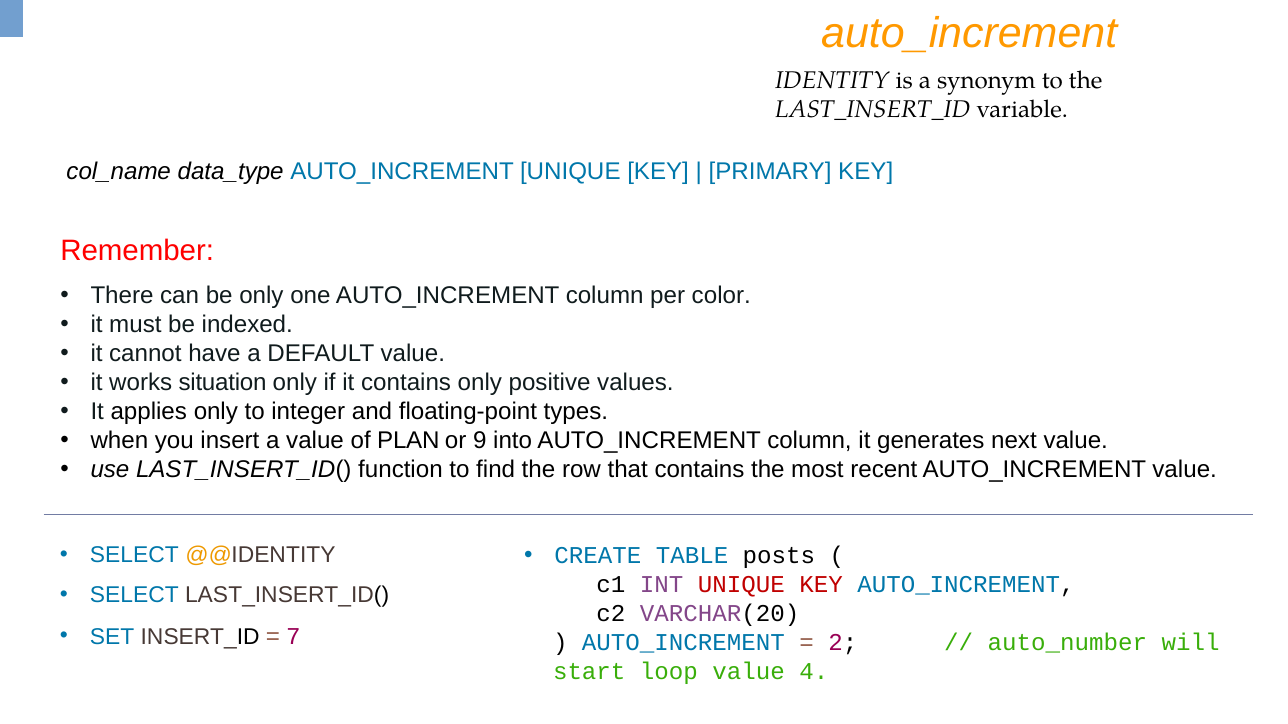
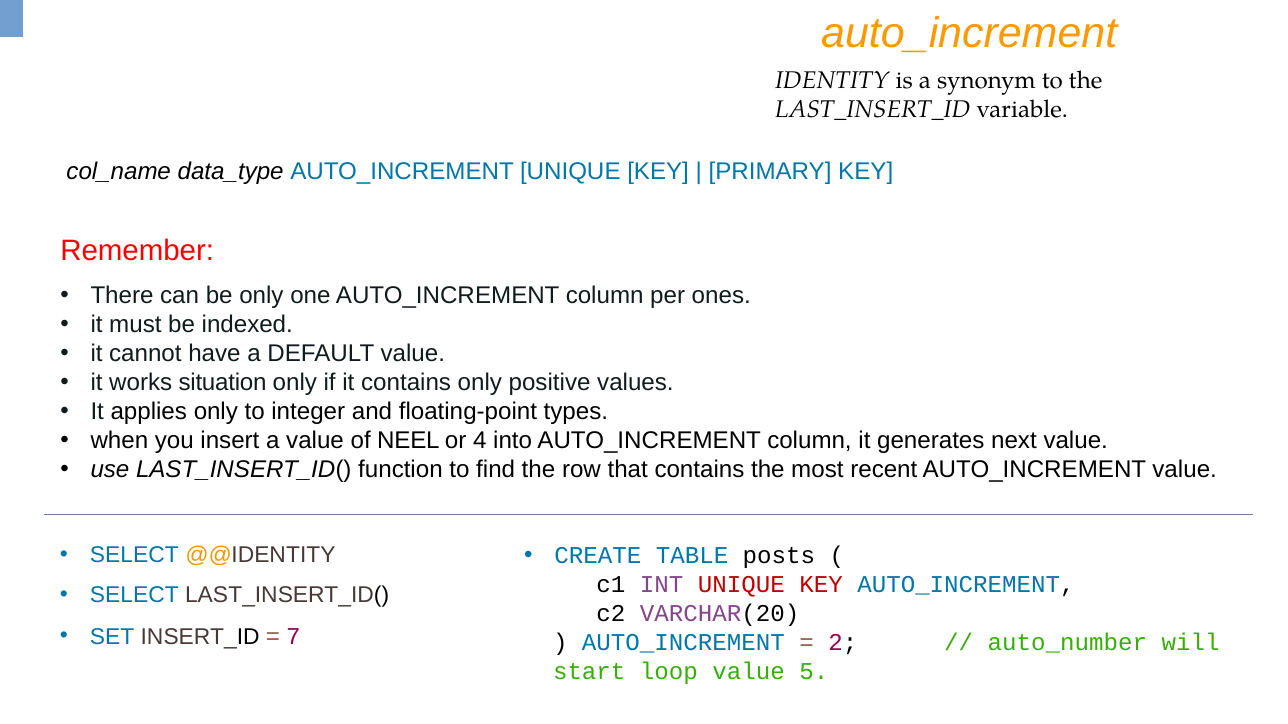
color: color -> ones (721, 296)
PLAN: PLAN -> NEEL (408, 441)
9: 9 -> 4 (480, 441)
4: 4 -> 5 (814, 672)
